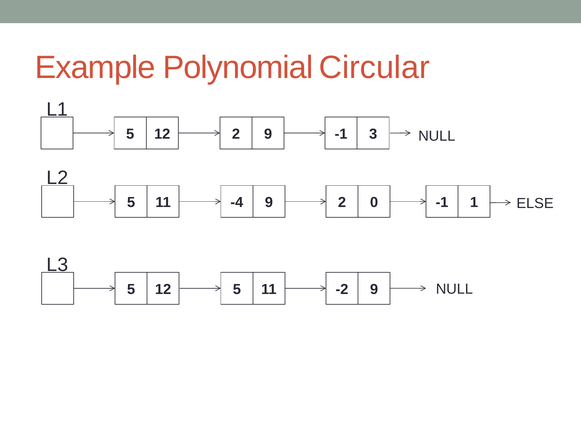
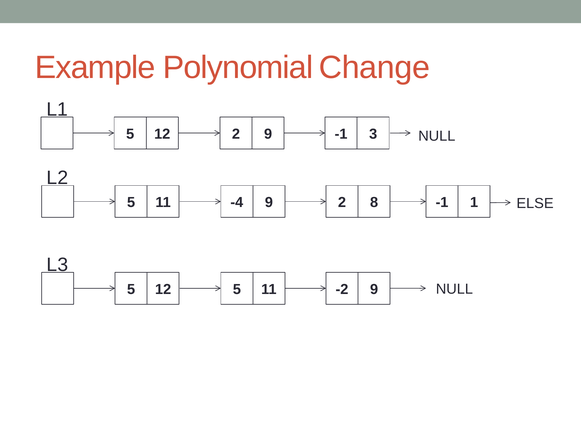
Circular: Circular -> Change (374, 68)
0: 0 -> 8 (374, 203)
